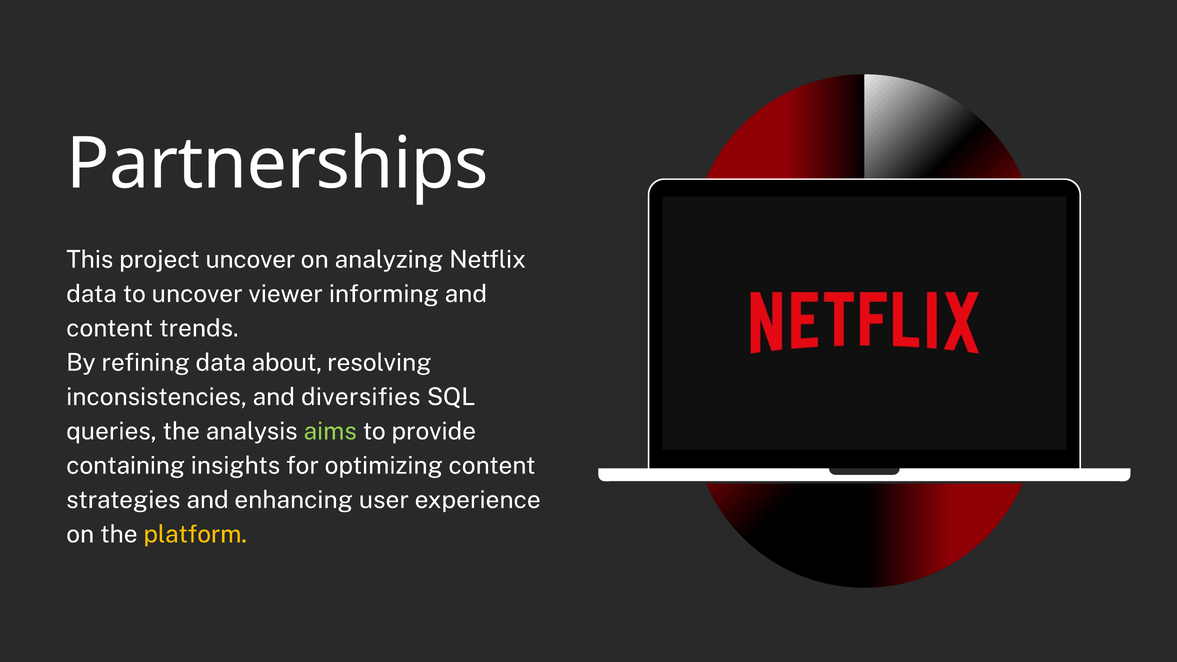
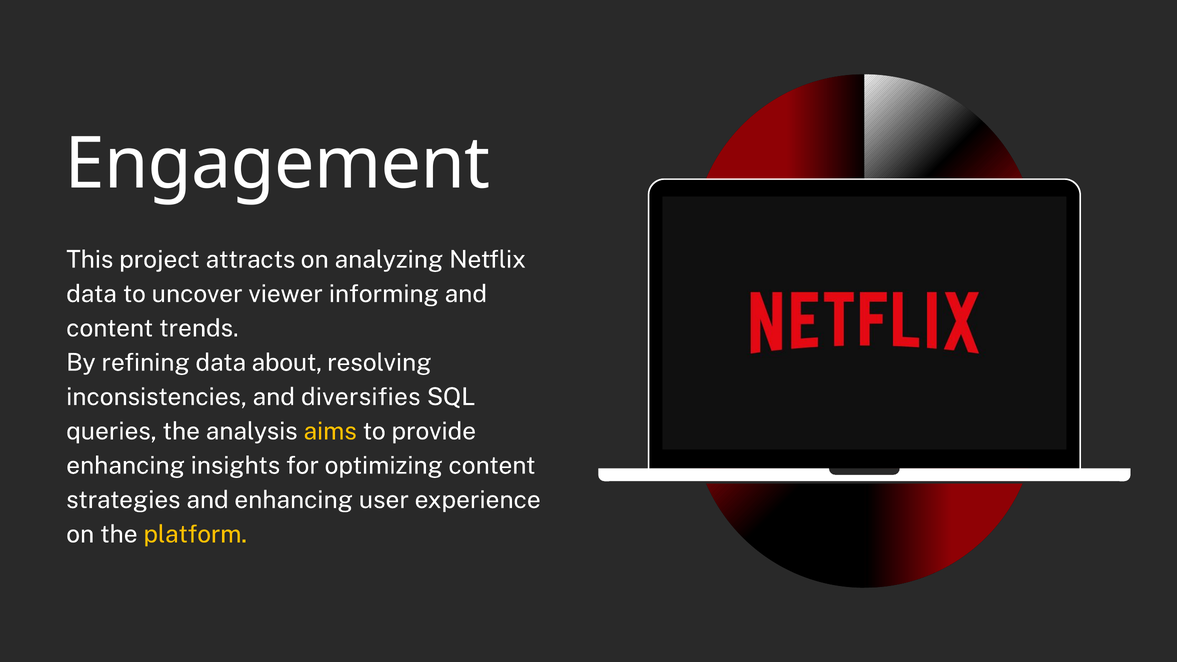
Partnerships: Partnerships -> Engagement (278, 164)
project uncover: uncover -> attracts (250, 260)
aims colour: light green -> yellow (330, 431)
containing: containing -> enhancing (126, 466)
